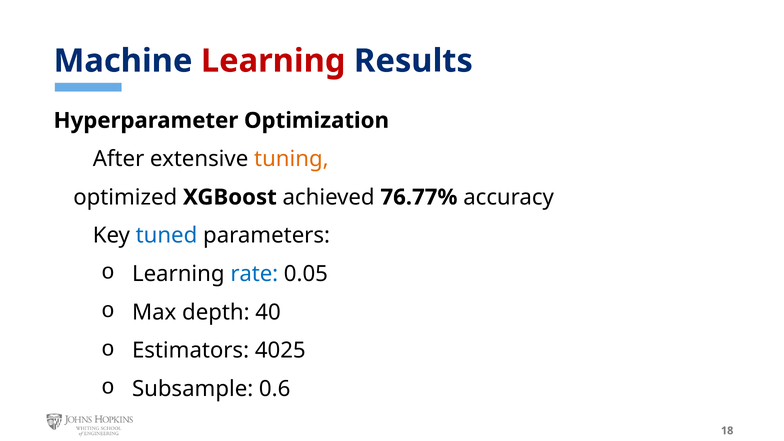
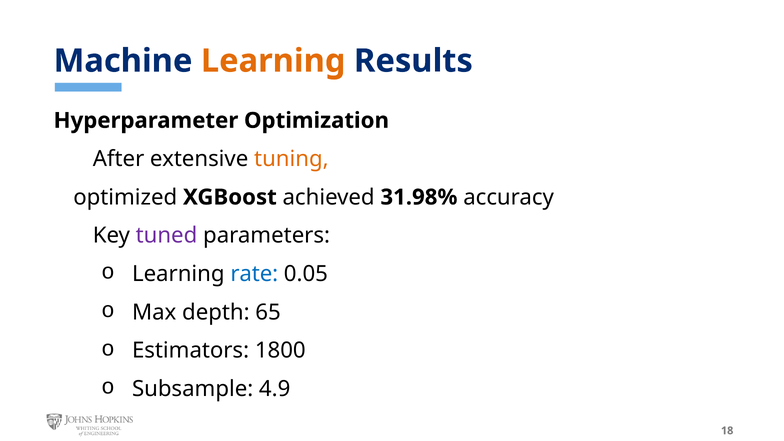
Learning colour: red -> orange (273, 61)
76.77%: 76.77% -> 31.98% (419, 197)
tuned colour: blue -> purple (166, 236)
40: 40 -> 65 (268, 312)
4025: 4025 -> 1800 (280, 351)
0.6: 0.6 -> 4.9 (275, 389)
